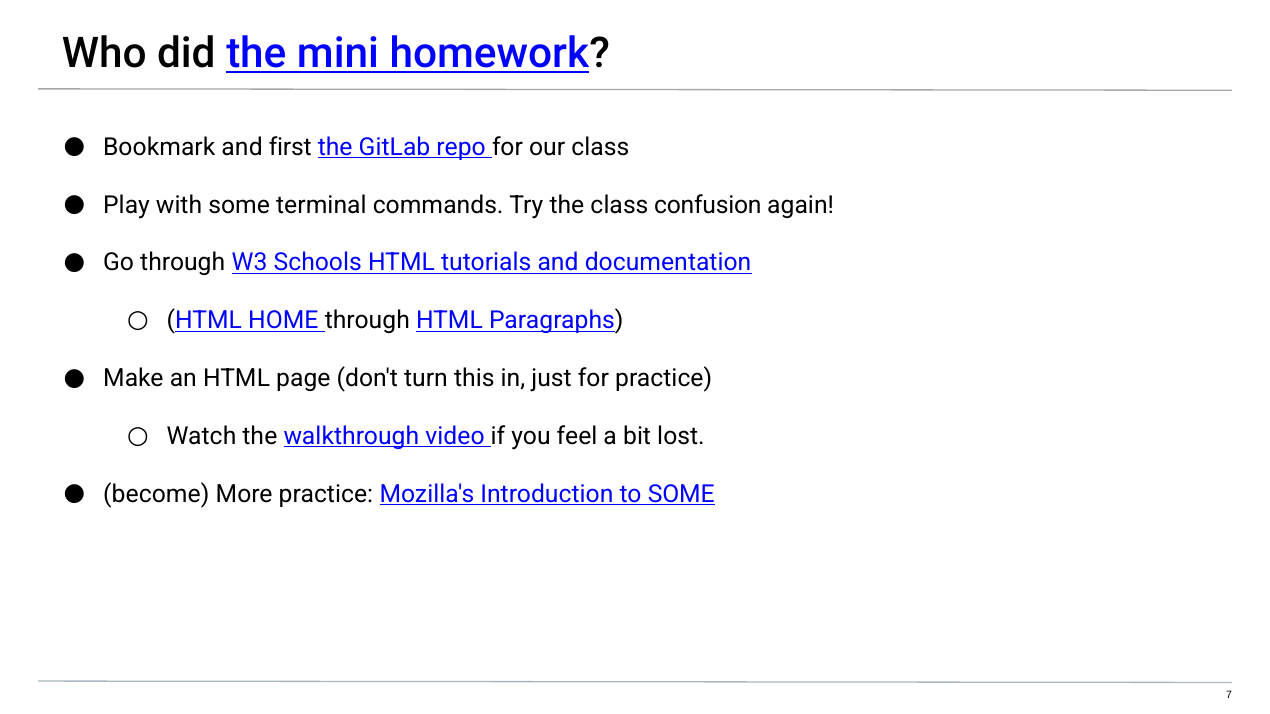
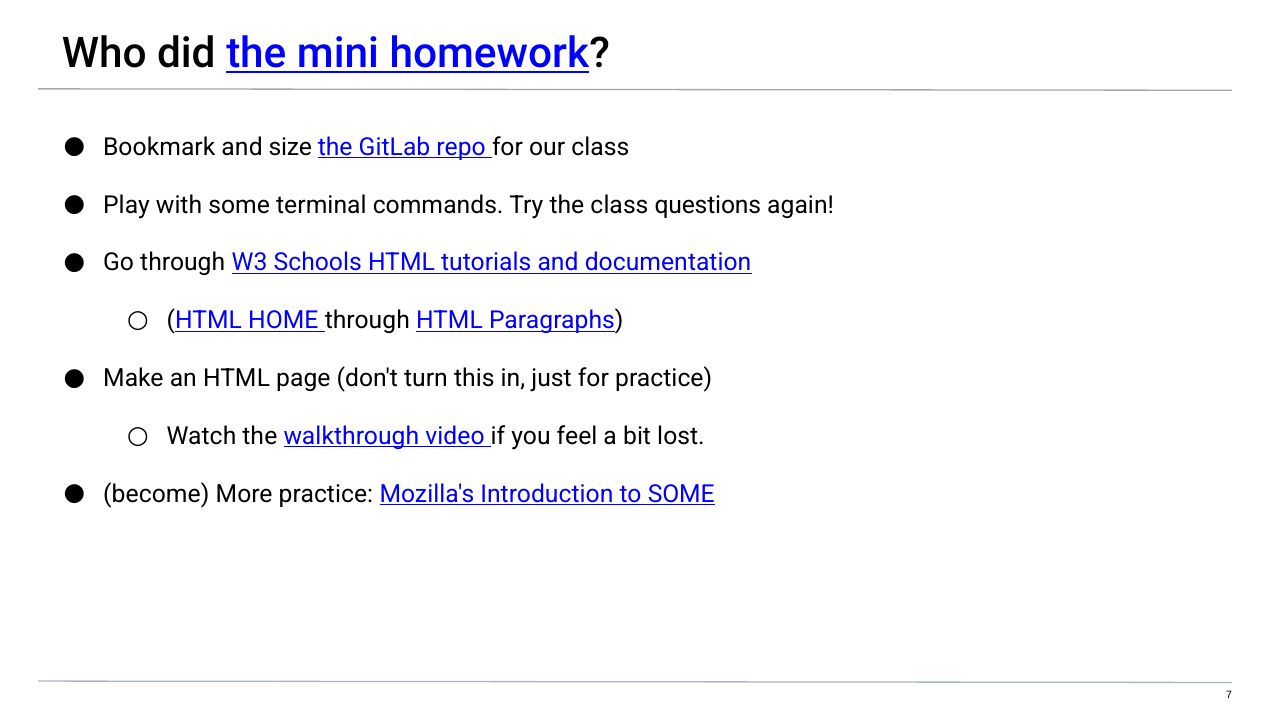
first: first -> size (290, 147)
confusion: confusion -> questions (708, 205)
